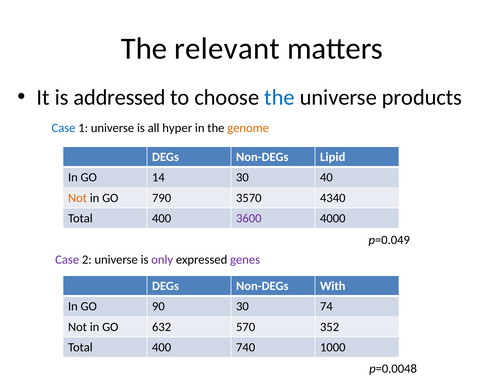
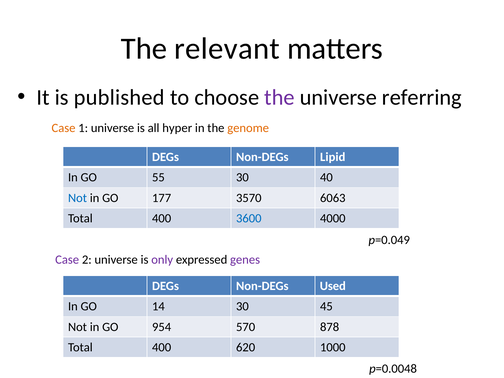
addressed: addressed -> published (119, 97)
the colour: blue -> purple (279, 97)
products: products -> referring (422, 97)
Case colour: blue -> orange (64, 128)
14: 14 -> 55 (158, 177)
Not colour: orange -> blue (78, 198)
790: 790 -> 177 (162, 198)
4340: 4340 -> 6063 (333, 198)
3600 colour: purple -> blue (249, 218)
With: With -> Used (333, 286)
90: 90 -> 14 (158, 306)
74: 74 -> 45 (326, 306)
632: 632 -> 954 (162, 327)
352: 352 -> 878 (330, 327)
740: 740 -> 620 (246, 347)
